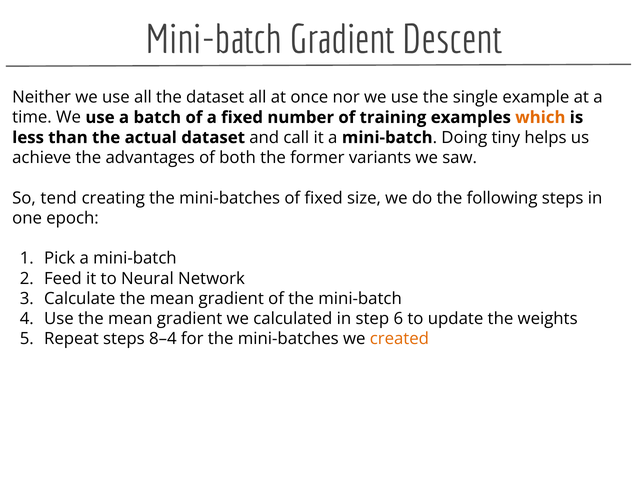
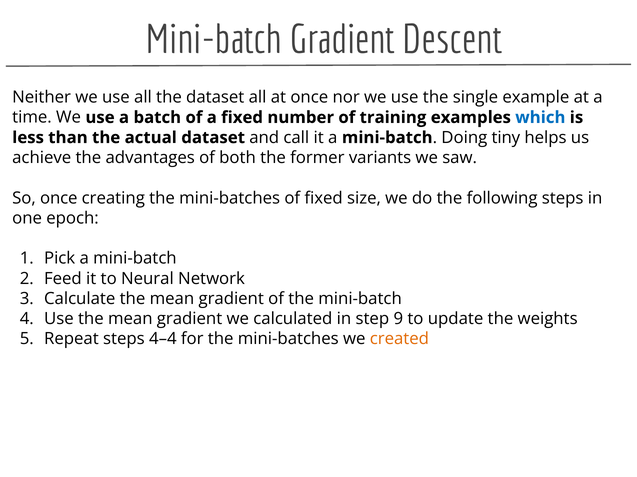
which colour: orange -> blue (540, 118)
So tend: tend -> once (59, 198)
6: 6 -> 9 (398, 319)
8–4: 8–4 -> 4–4 (163, 339)
